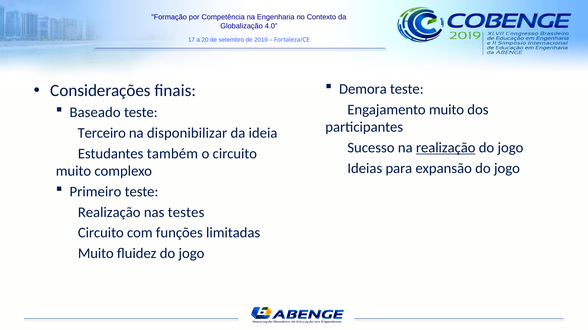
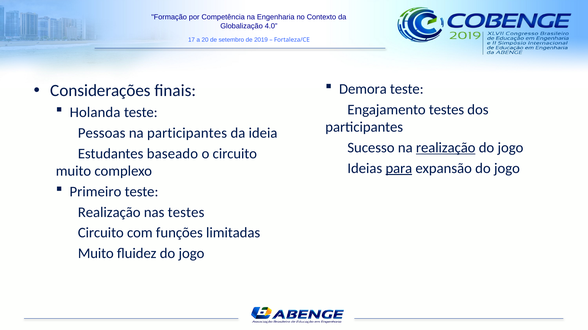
Engajamento muito: muito -> testes (447, 110)
Baseado: Baseado -> Holanda (95, 113)
Terceiro: Terceiro -> Pessoas (102, 133)
na disponibilizar: disponibilizar -> participantes (187, 133)
também: também -> baseado (172, 154)
para underline: none -> present (399, 169)
